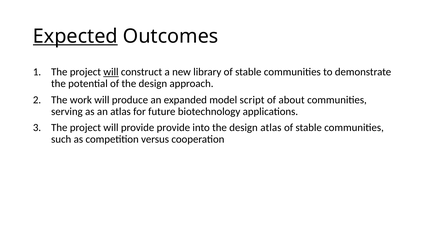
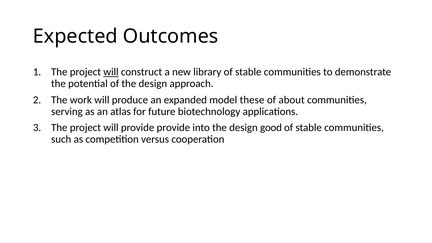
Expected underline: present -> none (75, 36)
script: script -> these (252, 100)
design atlas: atlas -> good (271, 128)
